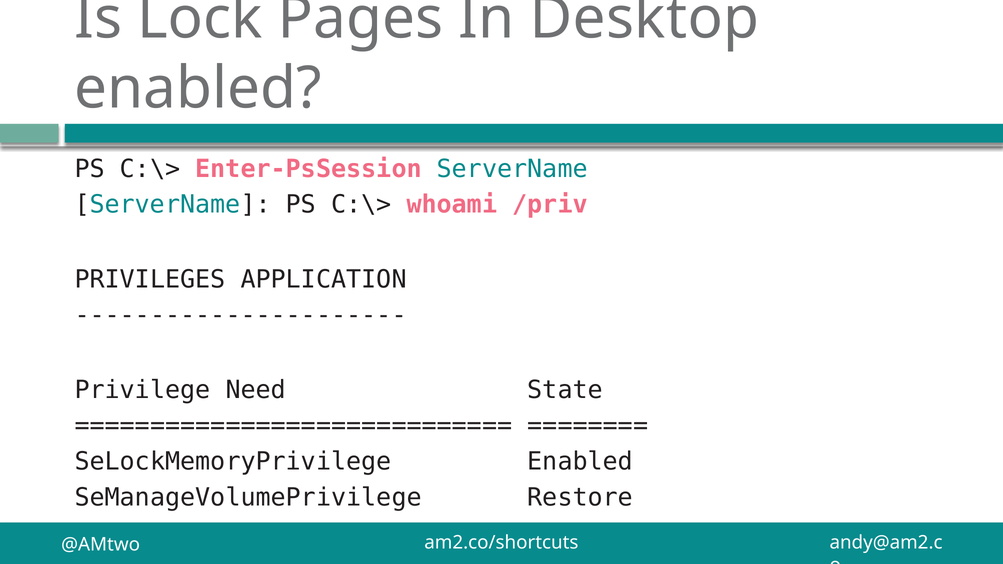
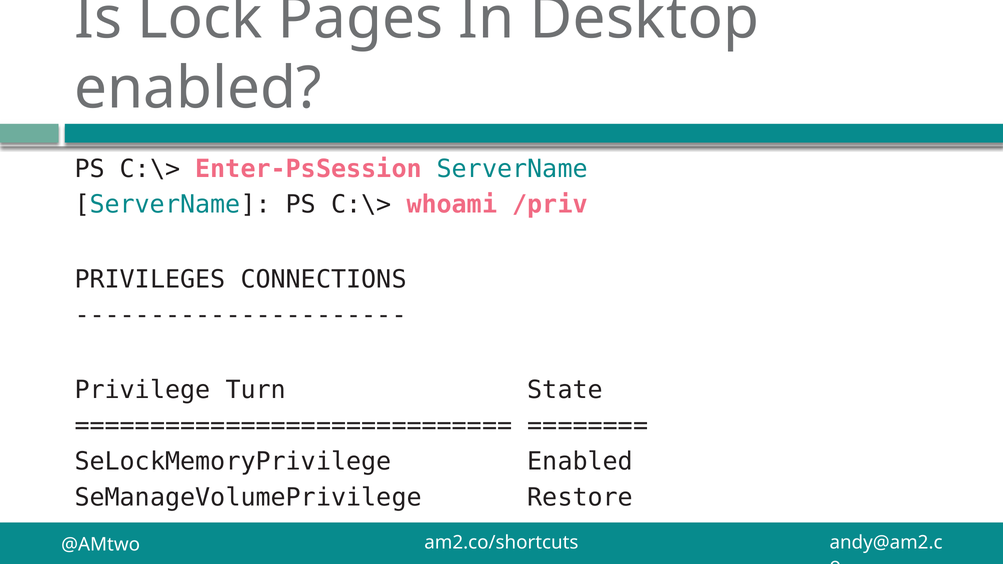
APPLICATION: APPLICATION -> CONNECTIONS (324, 279)
Need: Need -> Turn (256, 390)
